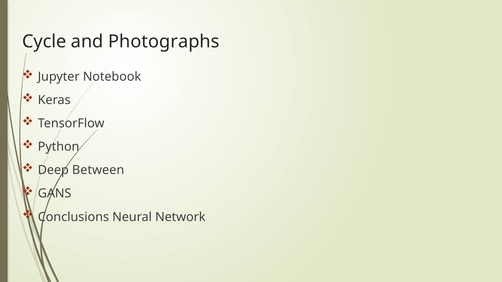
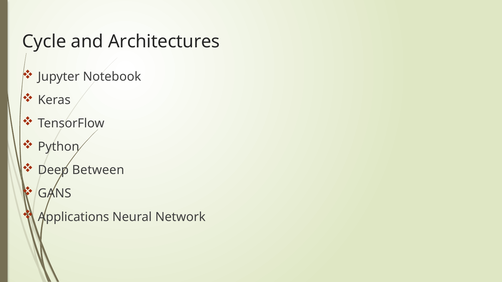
Photographs: Photographs -> Architectures (164, 42)
Conclusions: Conclusions -> Applications (73, 217)
